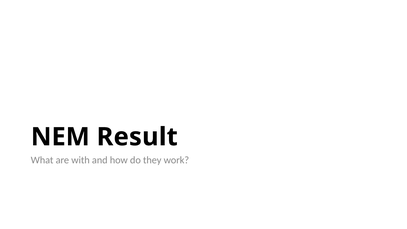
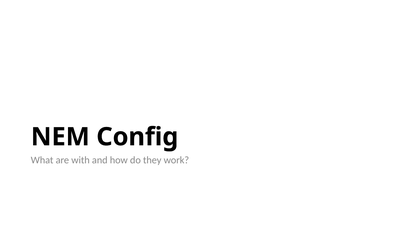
Result: Result -> Config (137, 137)
